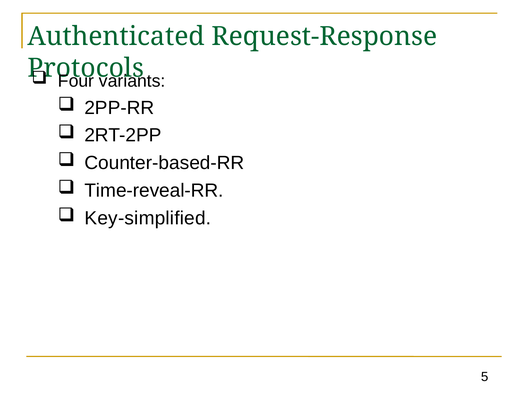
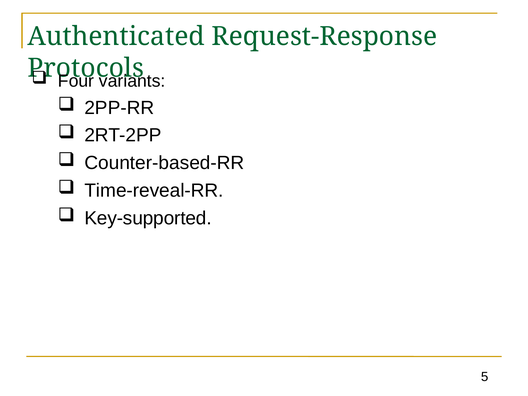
Key-simplified: Key-simplified -> Key-supported (148, 218)
